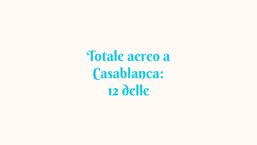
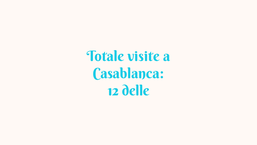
aereo: aereo -> visite (144, 56)
